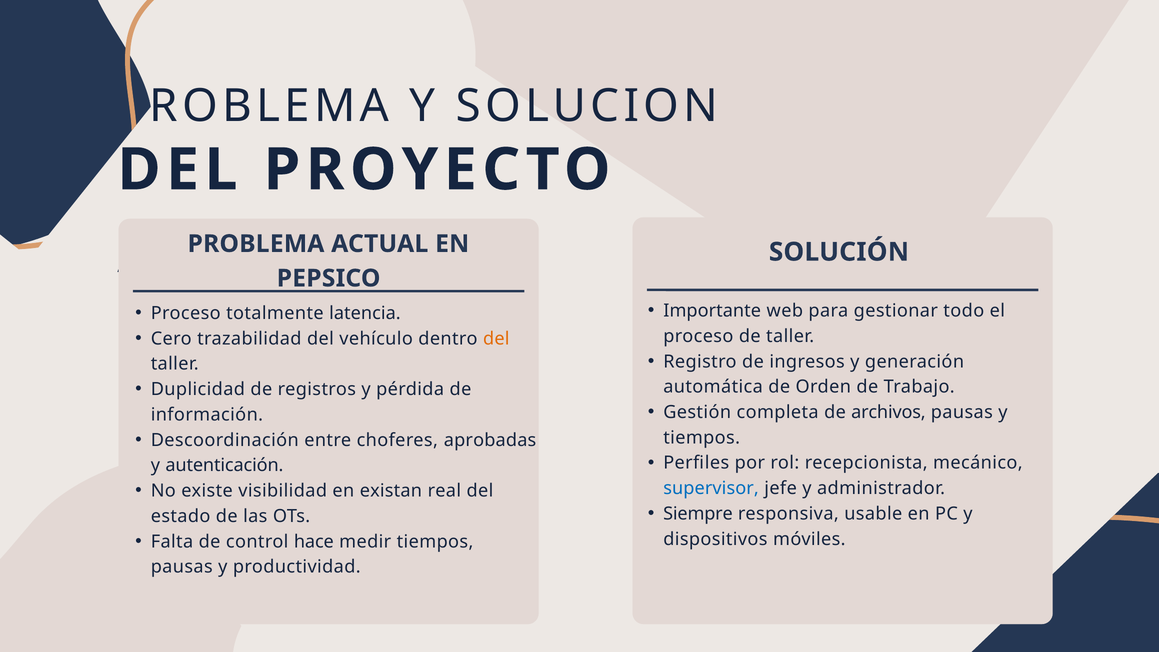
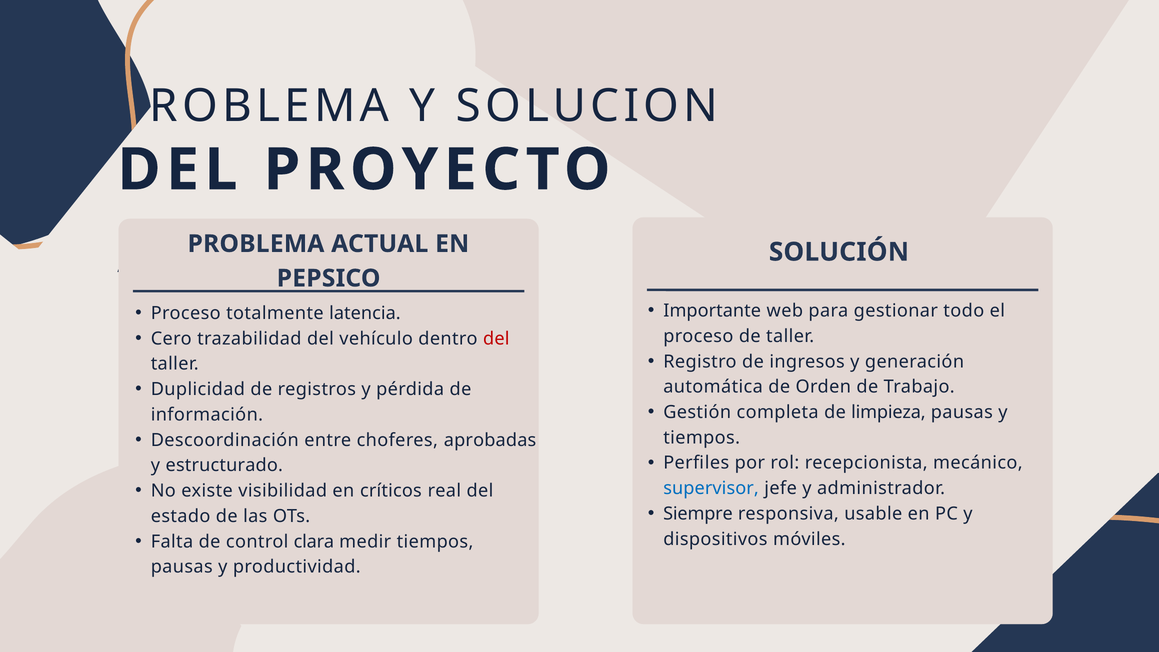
del colour: orange -> red (496, 339)
archivos: archivos -> limpieza (888, 412)
autenticación: autenticación -> estructurado (224, 465)
existan: existan -> críticos (391, 491)
hace: hace -> clara (314, 542)
